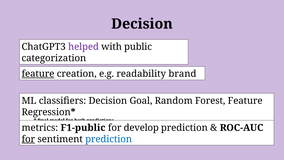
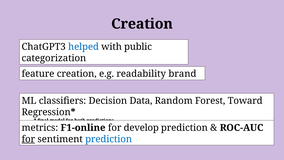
Decision: Decision -> Creation (142, 24)
helped colour: purple -> blue (83, 47)
feature underline: present -> none (38, 74)
Goal: Goal -> Data (141, 101)
Forest Feature: Feature -> Toward (245, 101)
F1-public: F1-public -> F1-online (83, 128)
